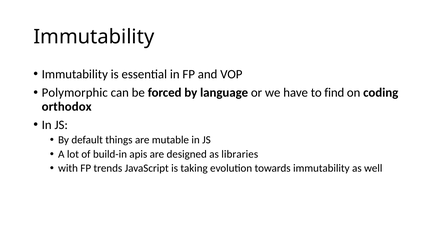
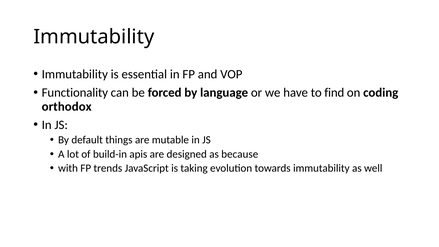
Polymorphic: Polymorphic -> Functionality (75, 93)
libraries: libraries -> because (240, 154)
